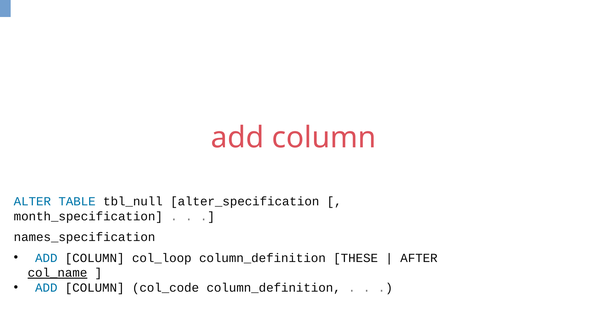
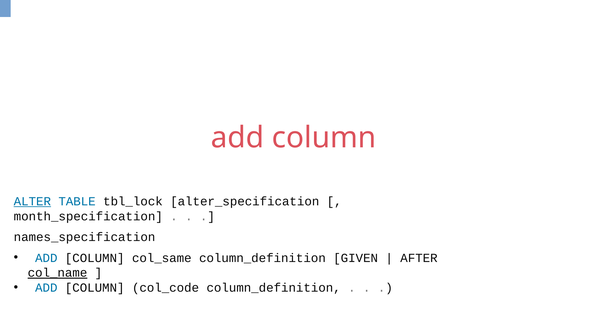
ALTER underline: none -> present (32, 201)
tbl_null: tbl_null -> tbl_lock (133, 201)
col_loop: col_loop -> col_same (162, 258)
THESE: THESE -> GIVEN (356, 258)
